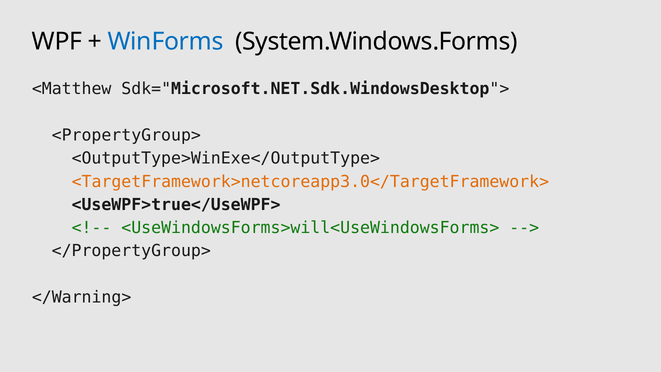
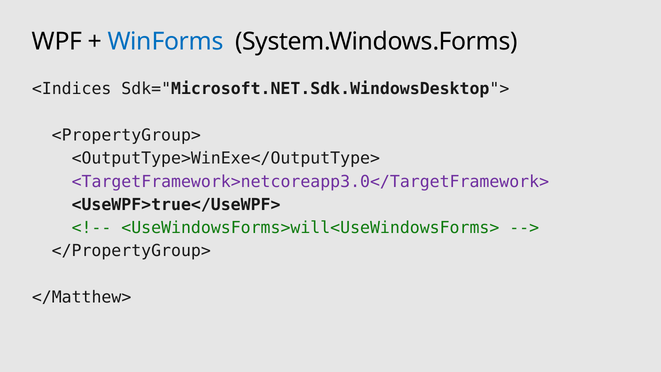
<Matthew: <Matthew -> <Indices (72, 89)
<TargetFramework>netcoreapp3.0</TargetFramework> colour: orange -> purple (310, 181)
</Warning>: </Warning> -> </Matthew> (82, 297)
